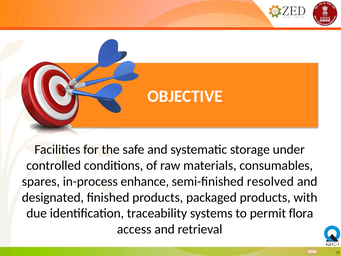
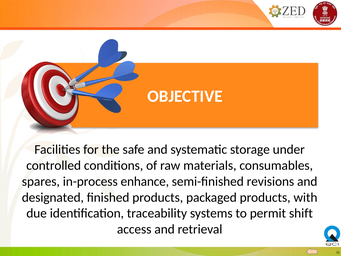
resolved: resolved -> revisions (270, 181)
flora: flora -> shift (301, 213)
